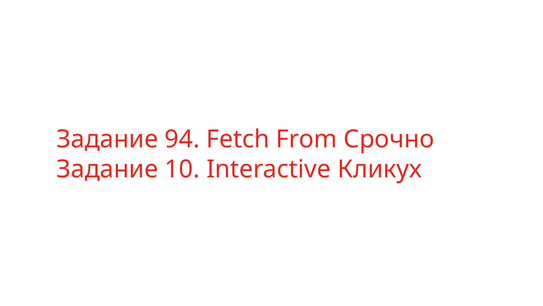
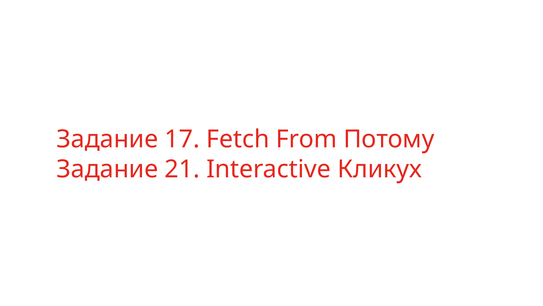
94: 94 -> 17 (182, 139)
Срочно: Срочно -> Потому (389, 139)
10: 10 -> 21 (182, 169)
